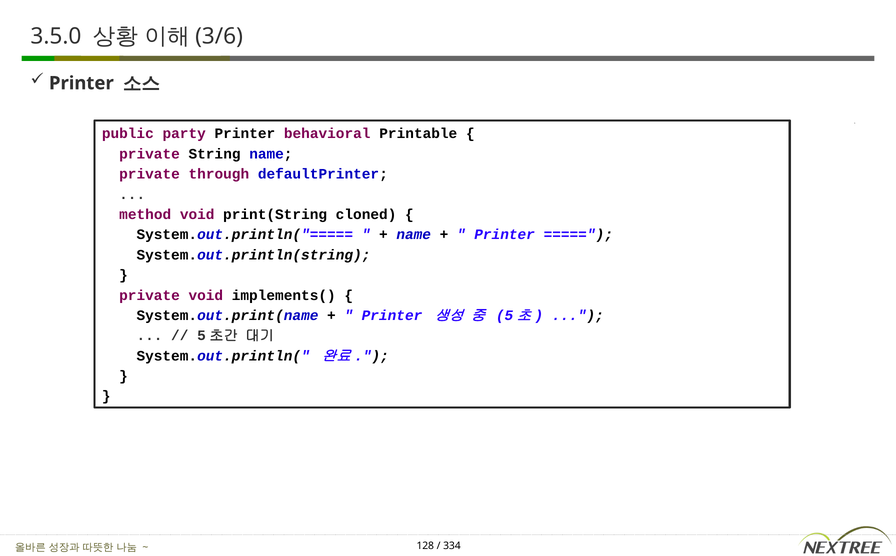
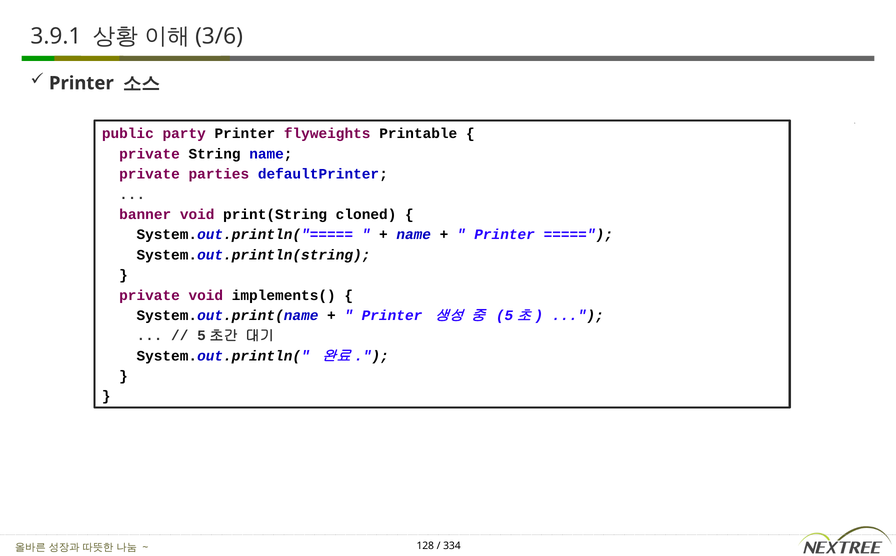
3.5.0: 3.5.0 -> 3.9.1 (56, 36)
behavioral: behavioral -> flyweights (327, 134)
through: through -> parties (219, 174)
method: method -> banner (145, 215)
